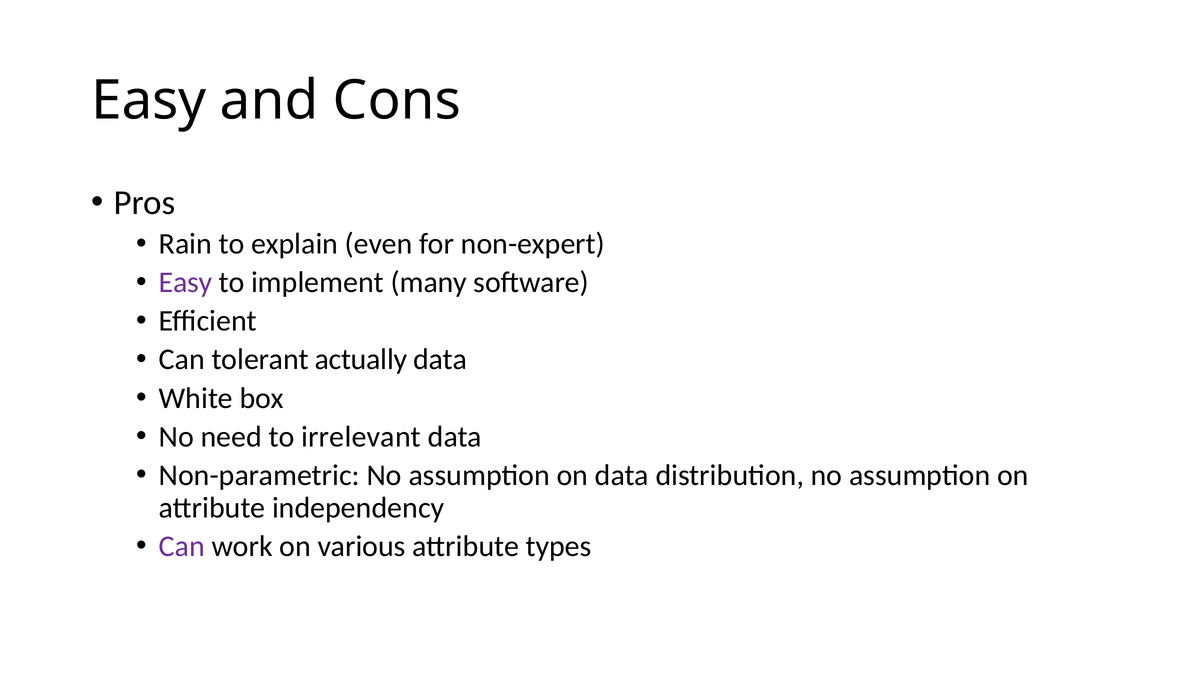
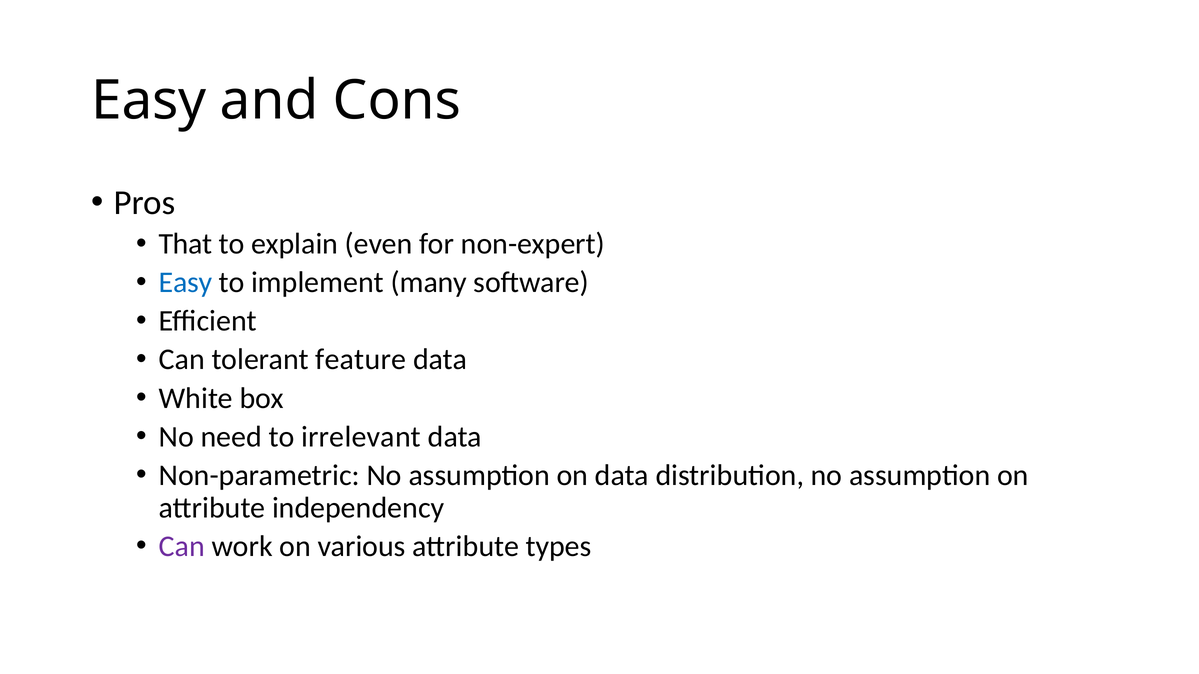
Rain: Rain -> That (186, 244)
Easy colour: purple -> blue (186, 283)
actually: actually -> feature (361, 360)
